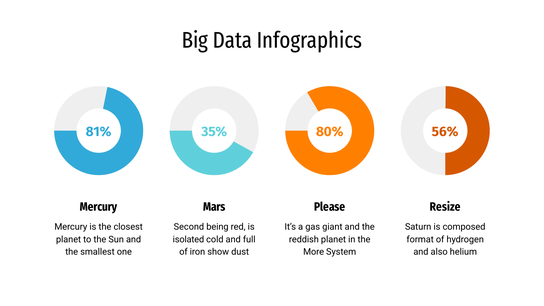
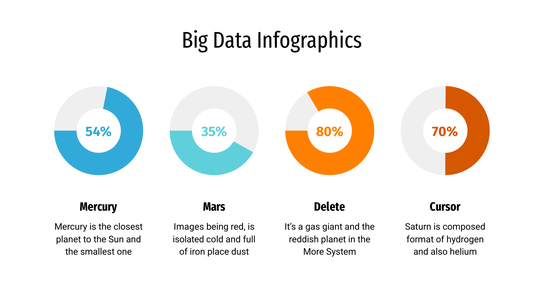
81%: 81% -> 54% (99, 132)
56%: 56% -> 70% (445, 132)
Please: Please -> Delete (330, 207)
Resize: Resize -> Cursor (445, 207)
Second: Second -> Images (189, 227)
show: show -> place (218, 252)
